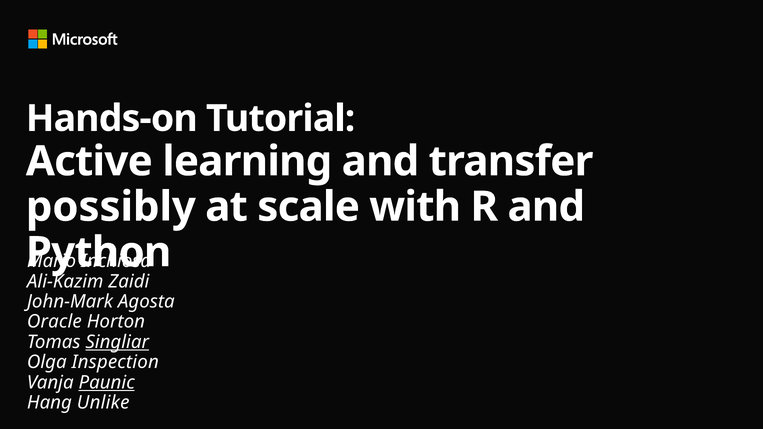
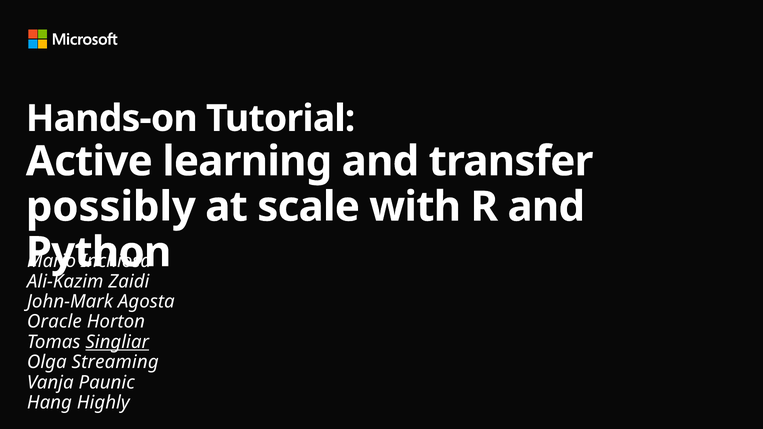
Inspection: Inspection -> Streaming (115, 362)
Paunic underline: present -> none (107, 382)
Unlike: Unlike -> Highly (103, 403)
